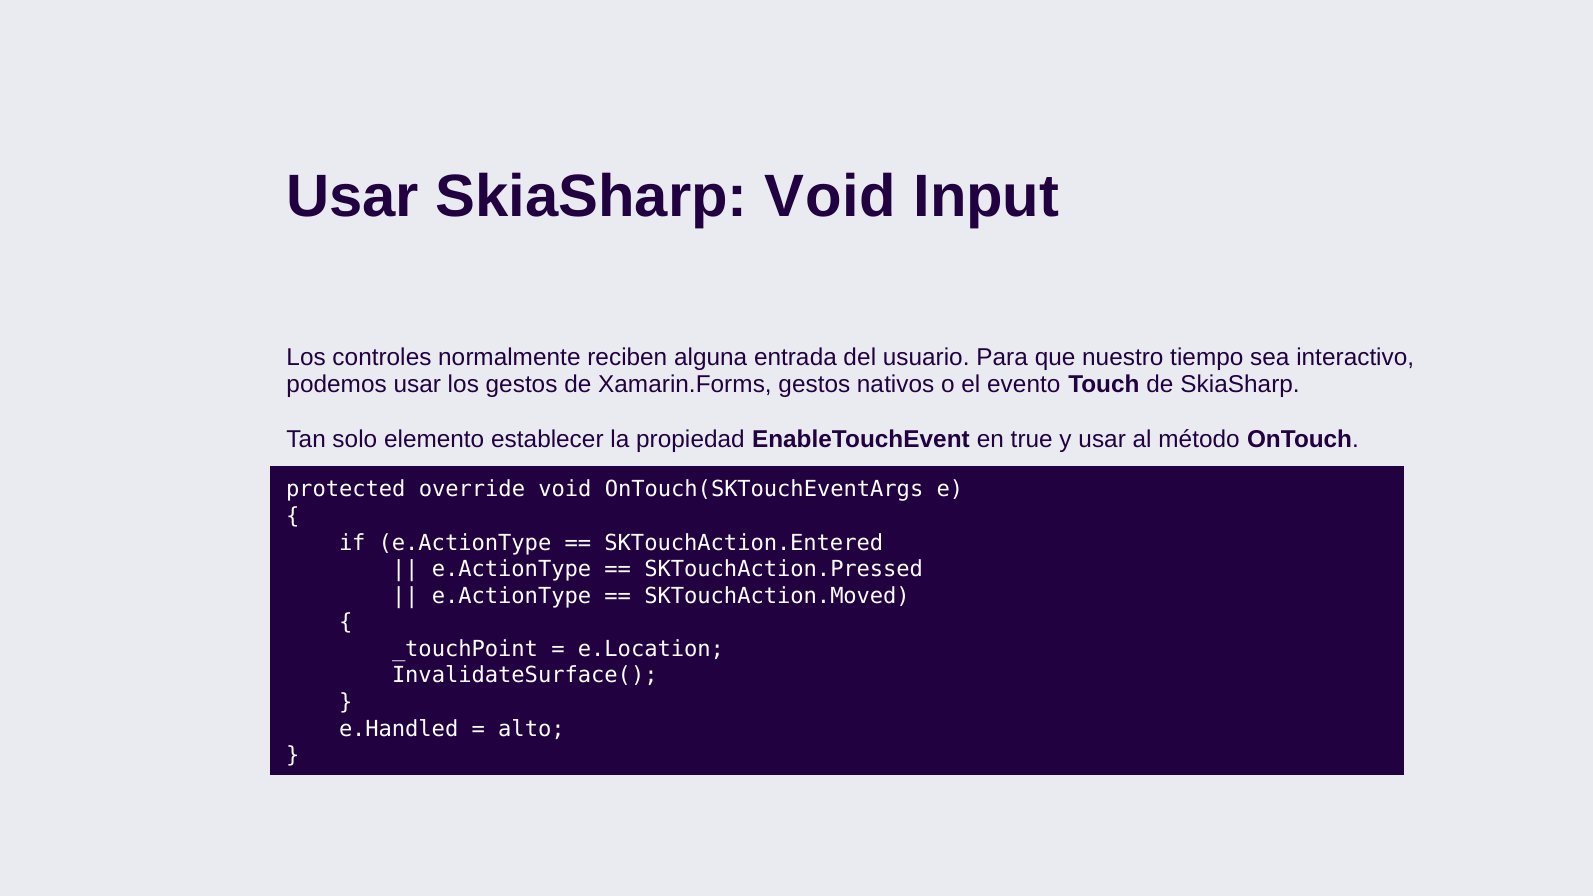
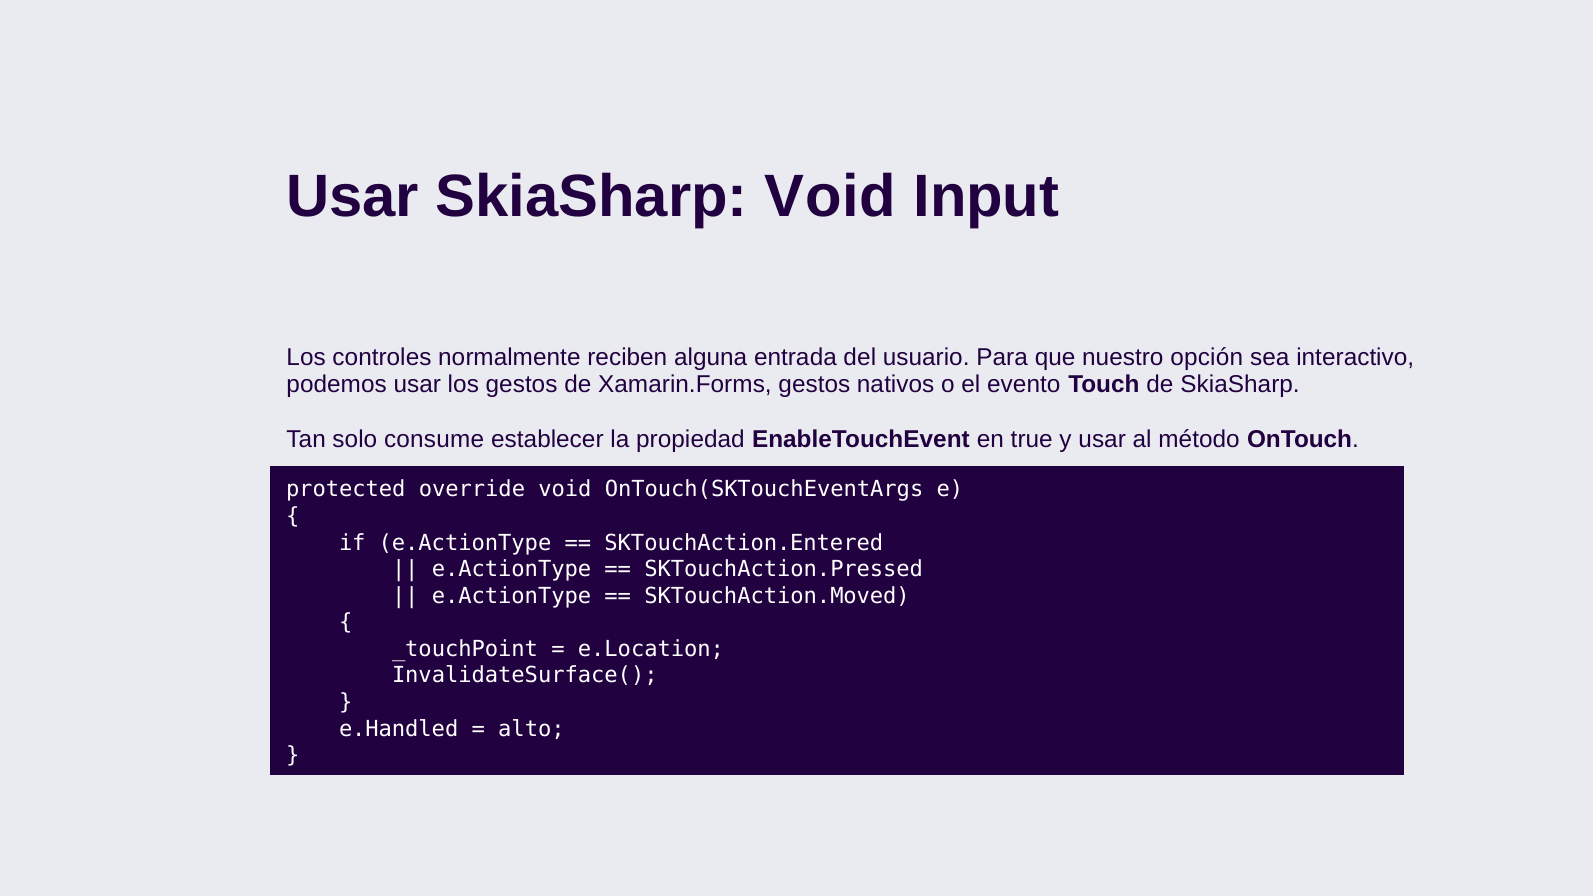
tiempo: tiempo -> opción (1207, 357)
elemento: elemento -> consume (434, 439)
